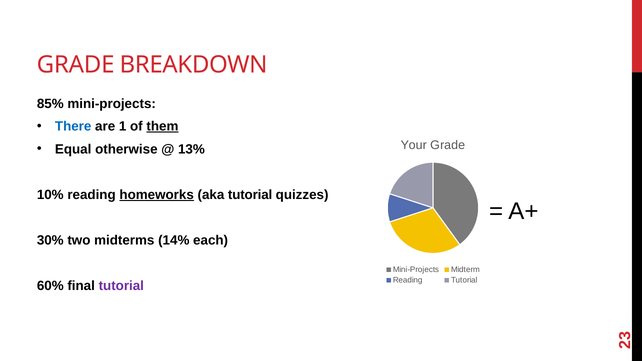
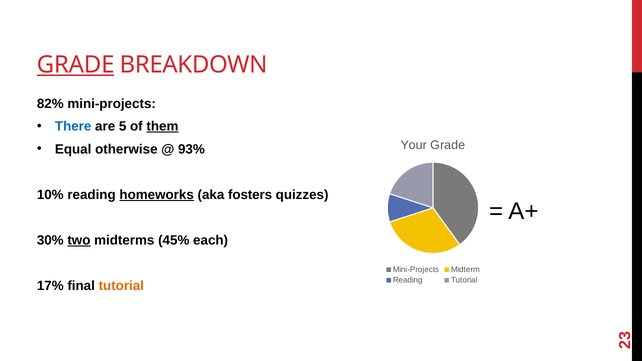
GRADE underline: none -> present (76, 65)
85%: 85% -> 82% (50, 104)
1: 1 -> 5 (123, 126)
13%: 13% -> 93% (191, 149)
aka tutorial: tutorial -> fosters (250, 195)
two underline: none -> present (79, 240)
14%: 14% -> 45% (174, 240)
60%: 60% -> 17% (50, 286)
tutorial colour: purple -> orange (121, 286)
